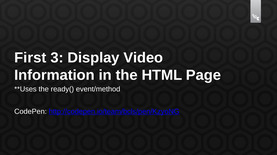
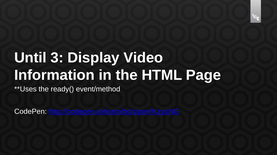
First: First -> Until (30, 58)
